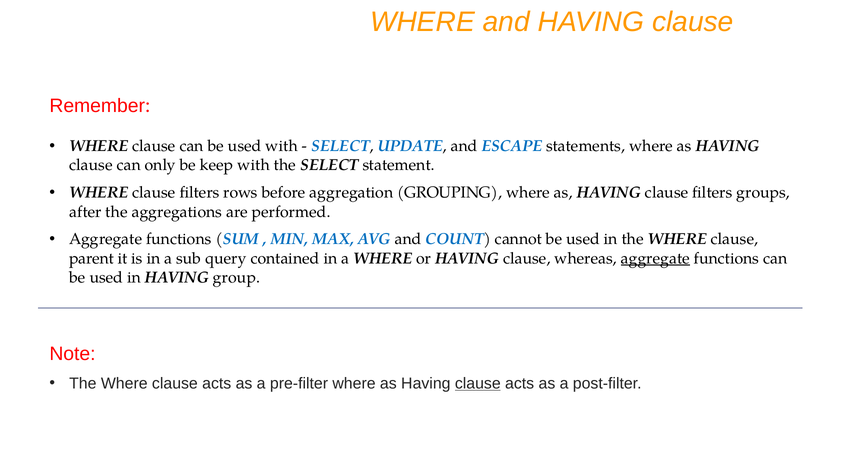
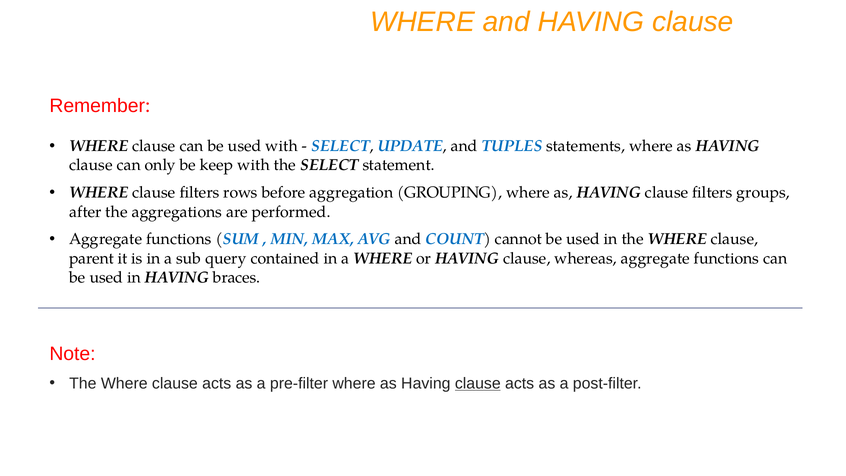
ESCAPE: ESCAPE -> TUPLES (512, 146)
aggregate underline: present -> none (655, 258)
group: group -> braces (237, 277)
